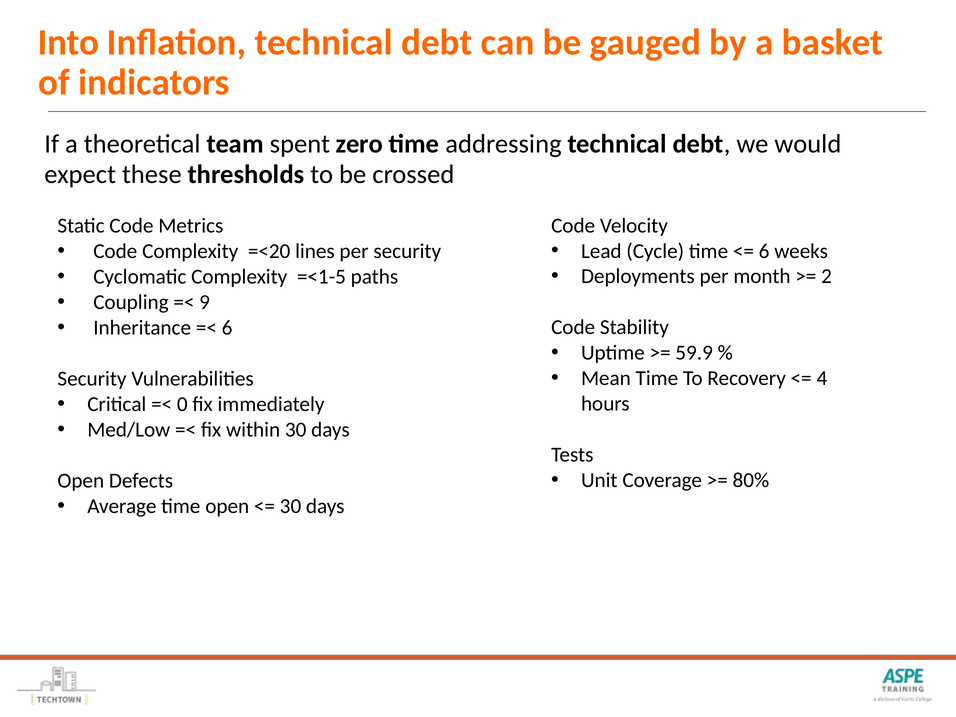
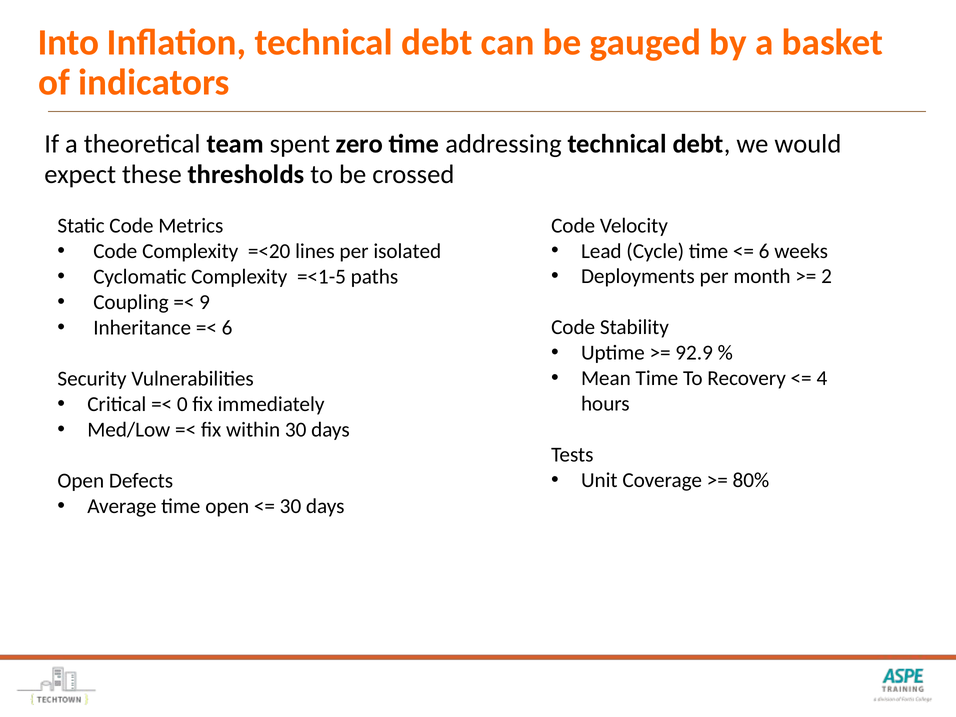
per security: security -> isolated (407, 251)
59.9: 59.9 -> 92.9 (694, 353)
